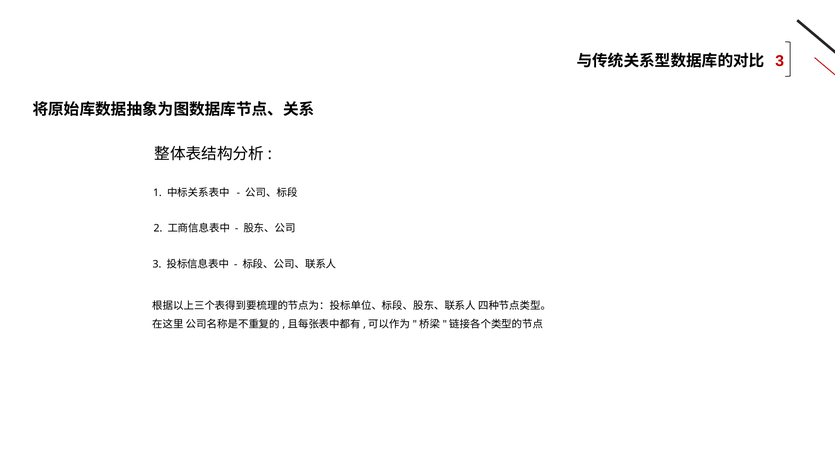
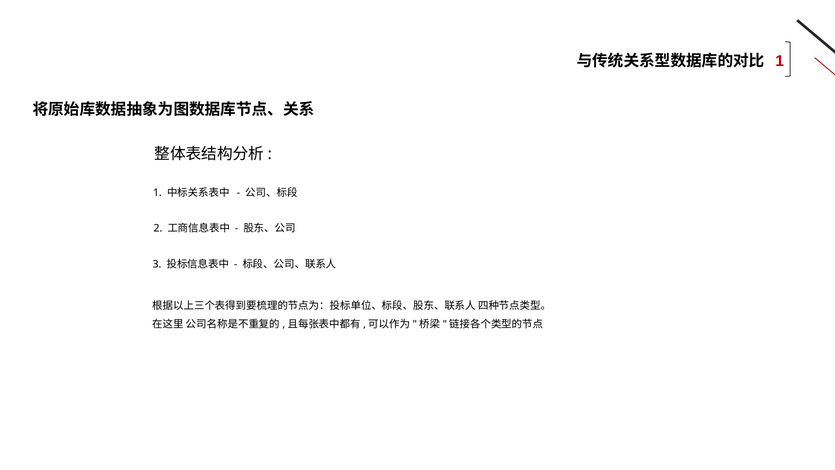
3: 3 -> 1 (780, 61)
